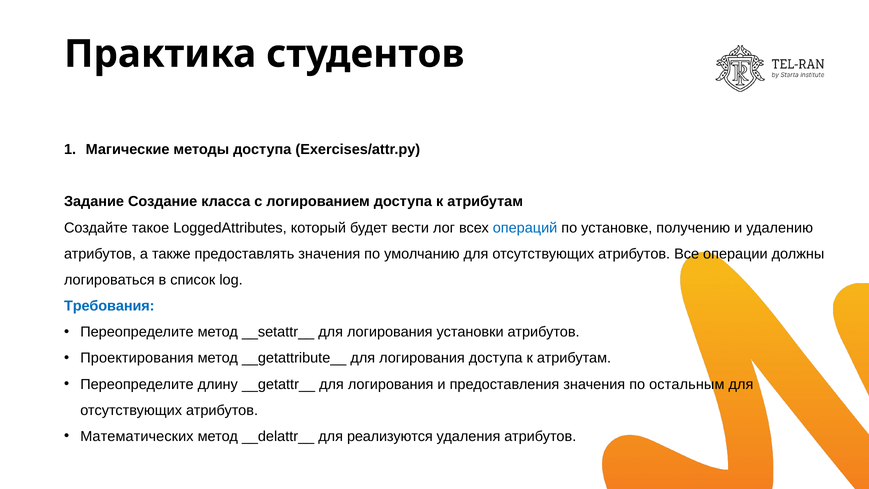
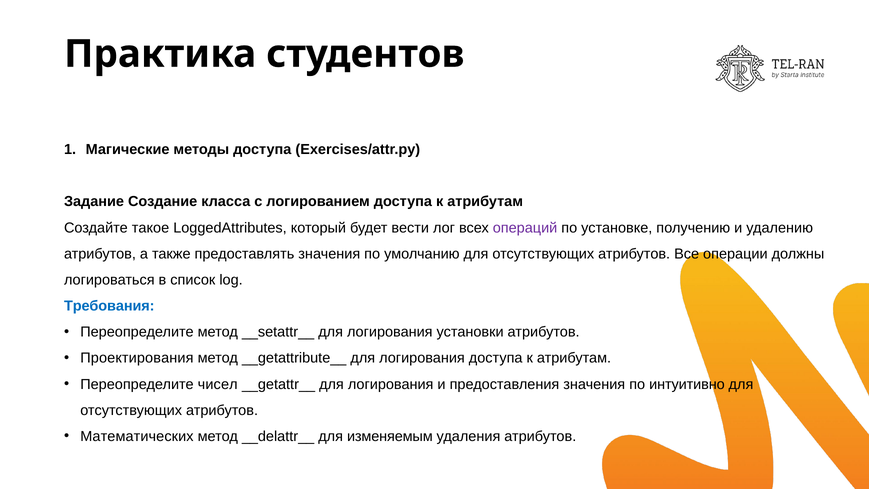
операций colour: blue -> purple (525, 228)
длину: длину -> чисел (218, 384)
остальным: остальным -> интуитивно (687, 384)
реализуются: реализуются -> изменяемым (390, 436)
